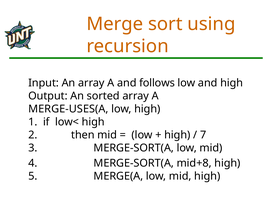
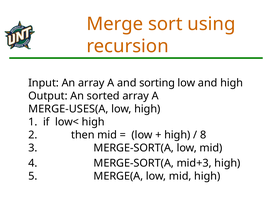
follows: follows -> sorting (157, 83)
7: 7 -> 8 (203, 135)
mid+8: mid+8 -> mid+3 (194, 163)
